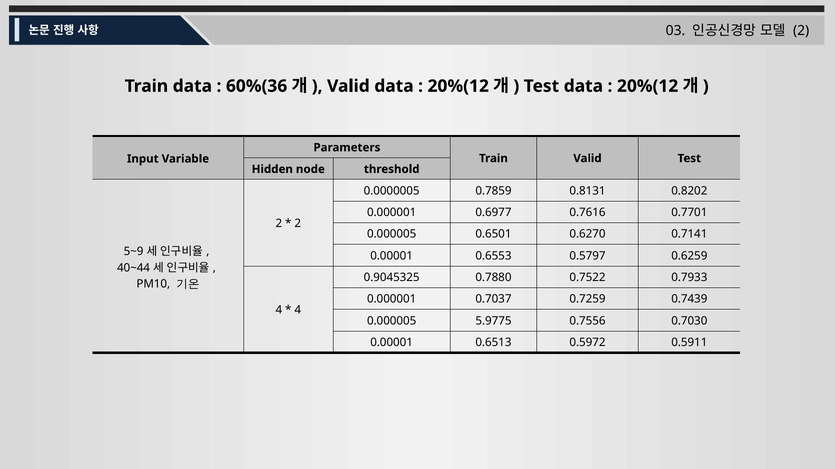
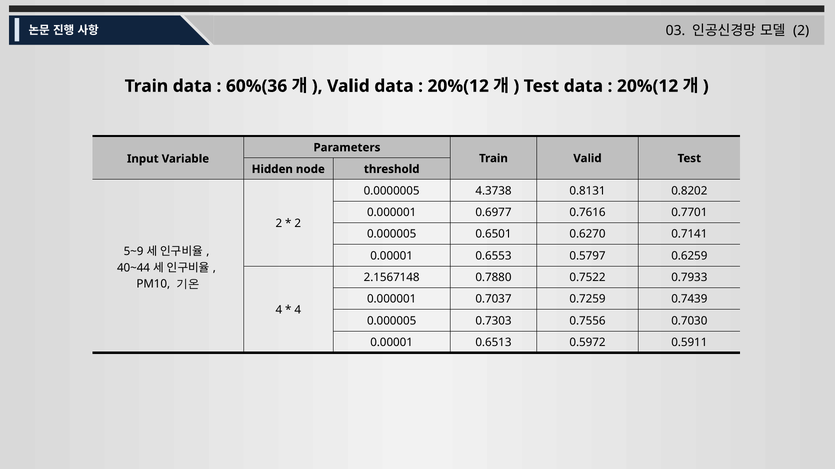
0.7859: 0.7859 -> 4.3738 (493, 191)
0.9045325: 0.9045325 -> 2.1567148 (392, 278)
5.9775: 5.9775 -> 0.7303 (493, 321)
